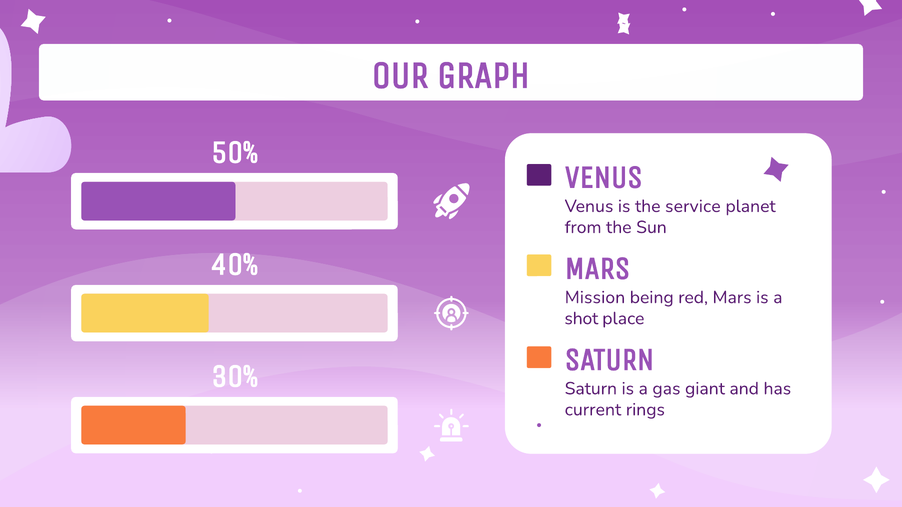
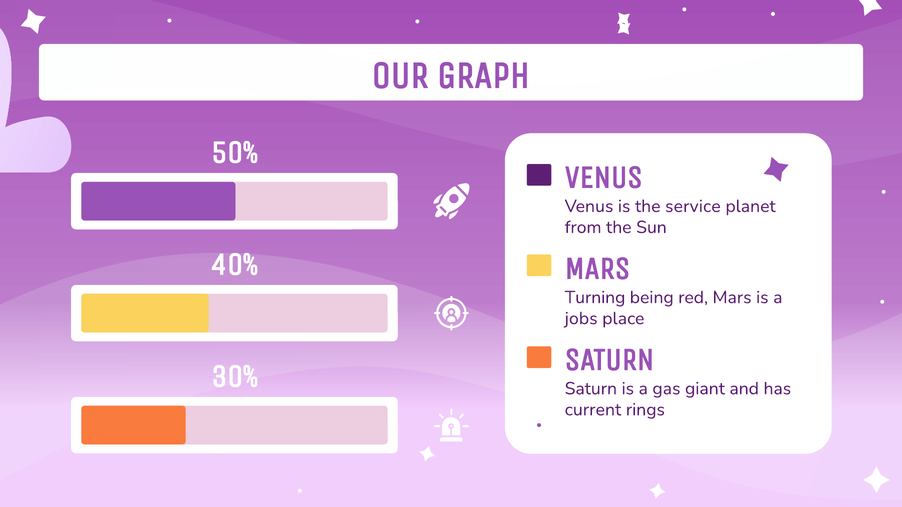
Mission: Mission -> Turning (595, 298)
shot: shot -> jobs (581, 319)
